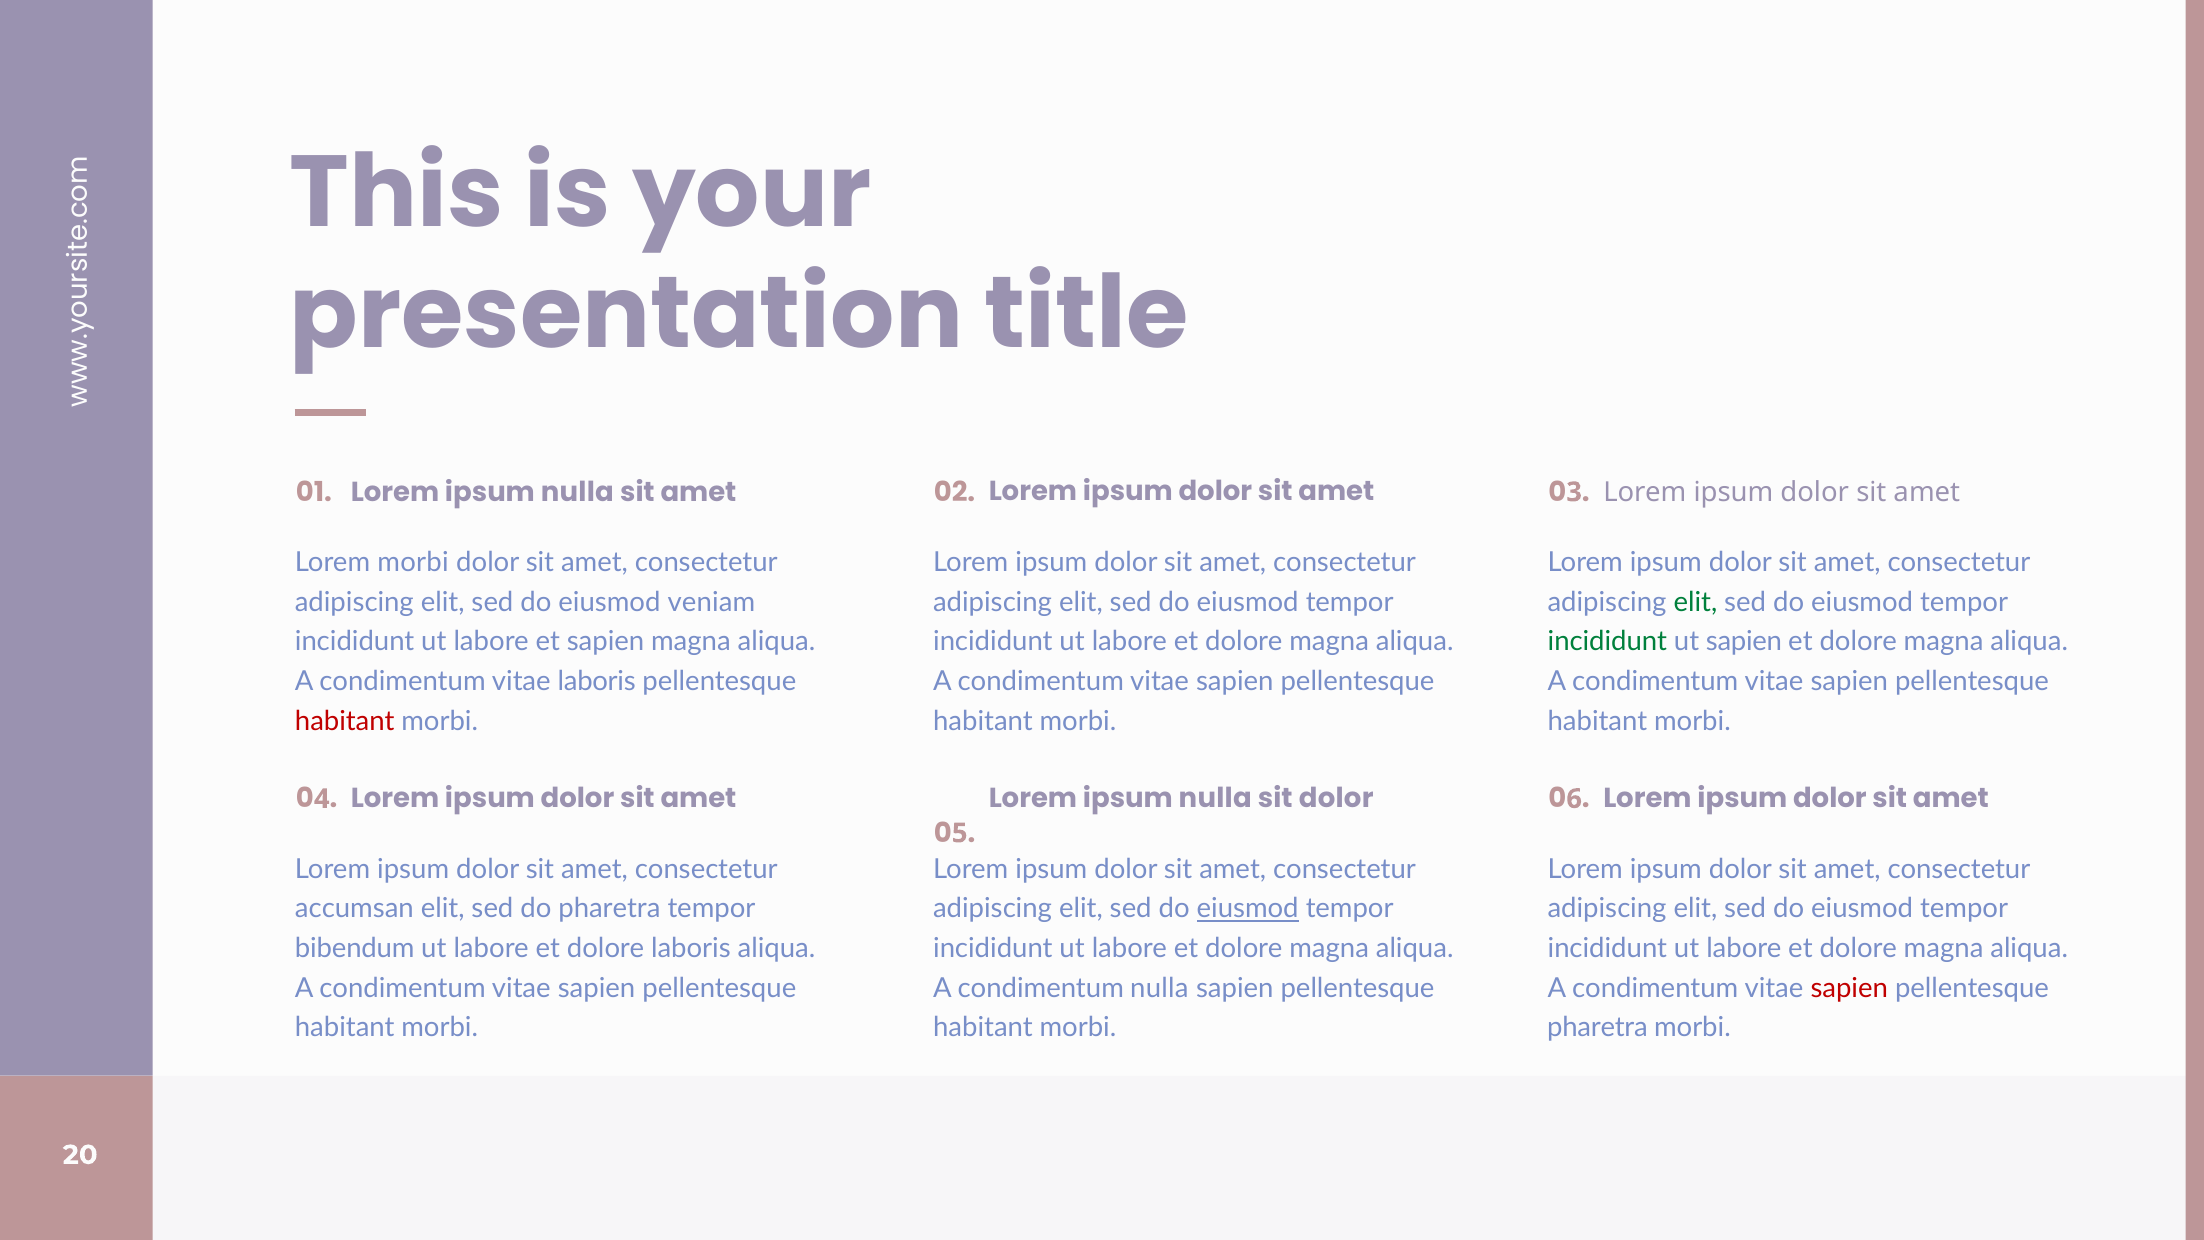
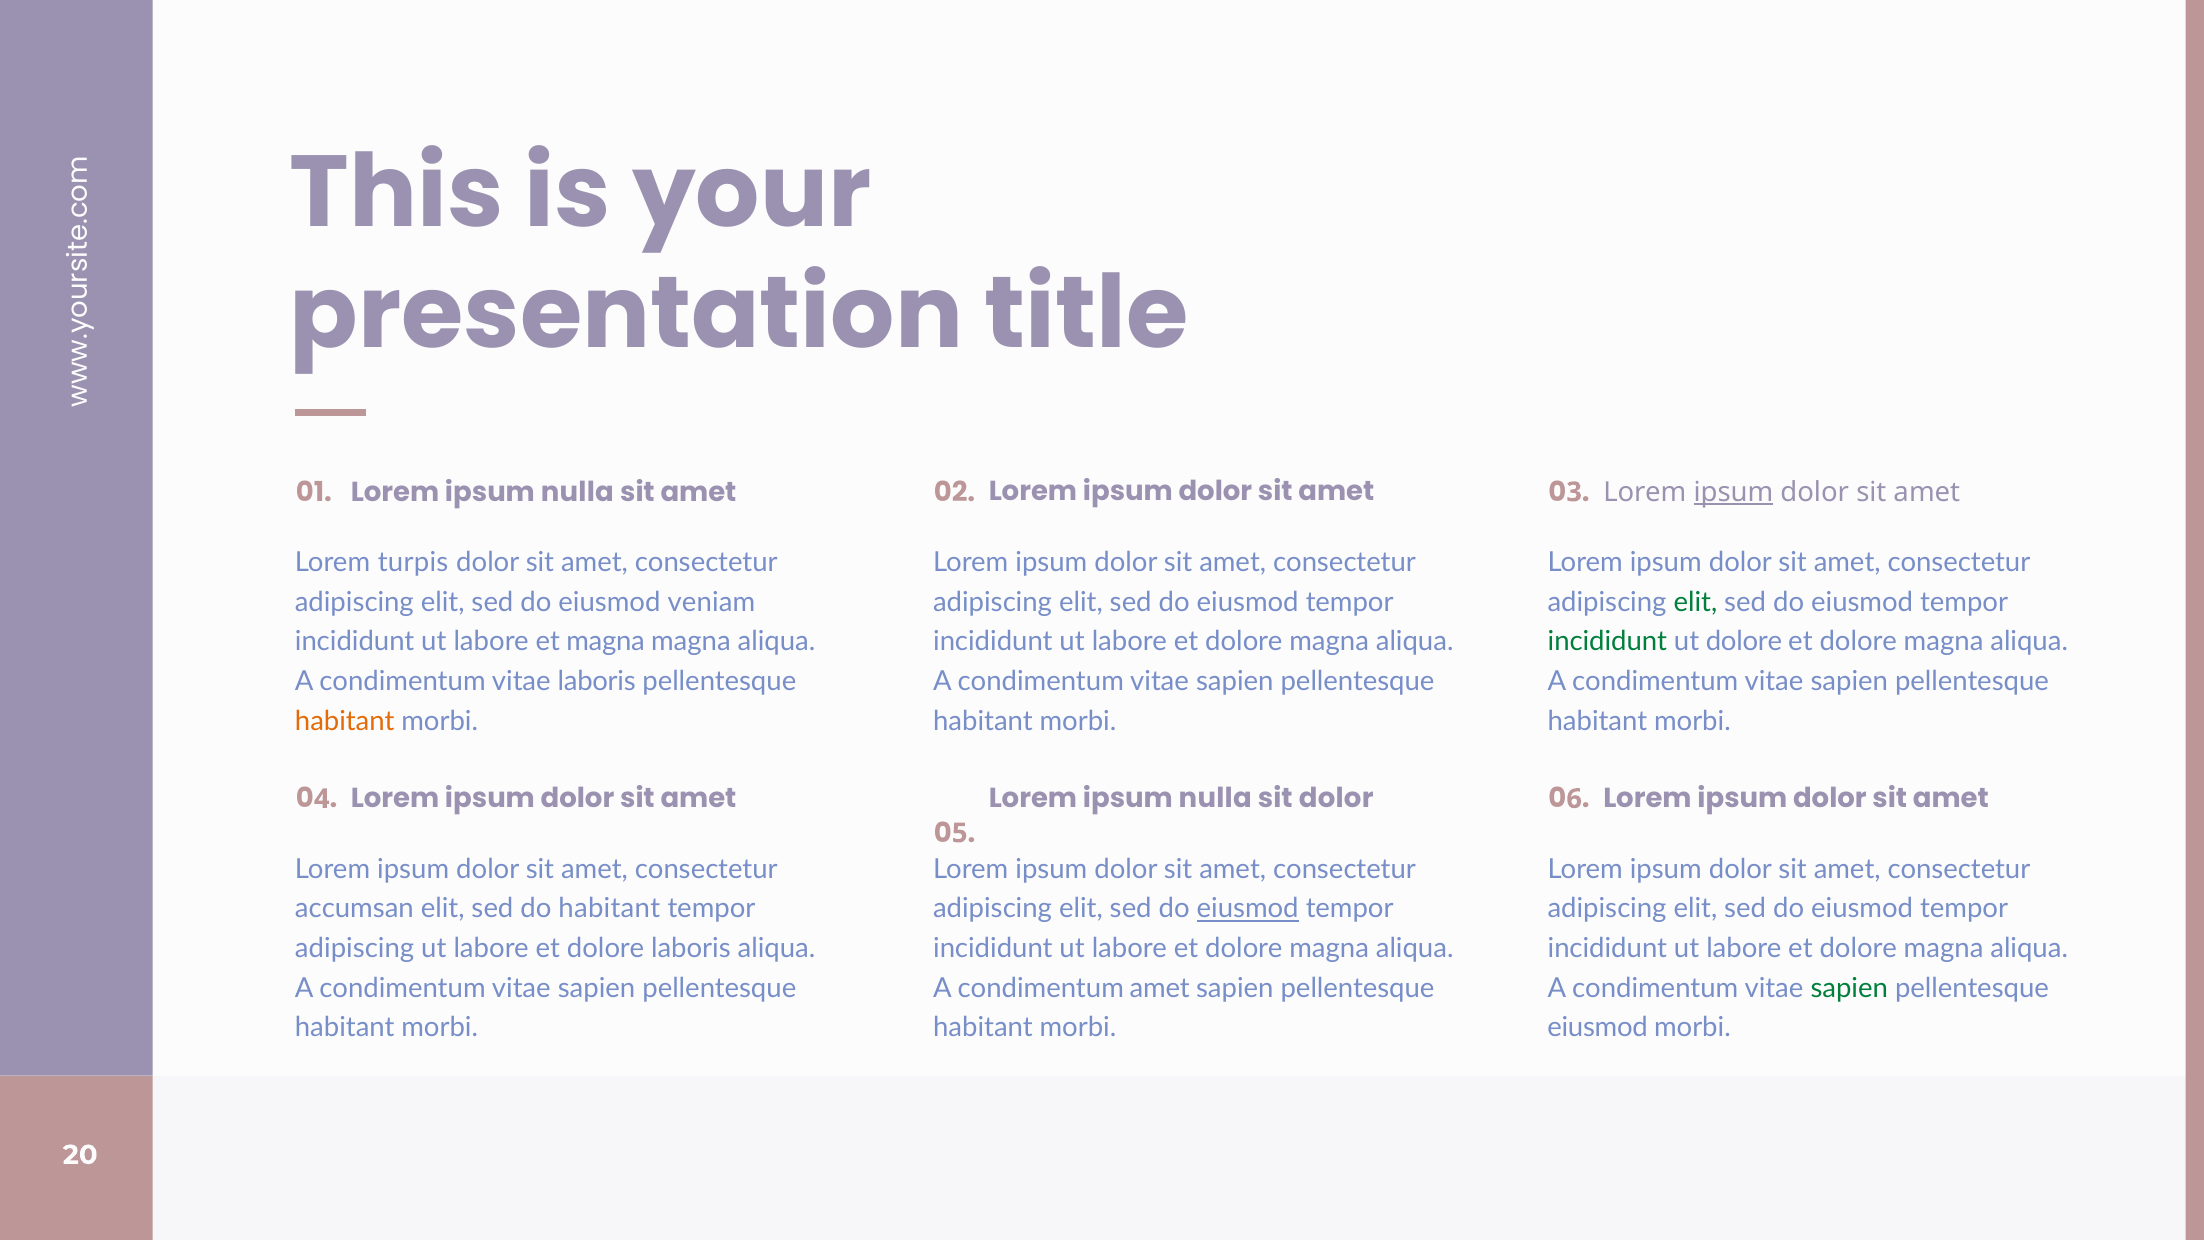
ipsum underline: none -> present (1733, 492)
Lorem morbi: morbi -> turpis (413, 562)
et sapien: sapien -> magna (606, 642)
ut sapien: sapien -> dolore (1744, 642)
habitant colour: red -> orange (345, 721)
do pharetra: pharetra -> habitant (609, 909)
bibendum: bibendum -> adipiscing (355, 948)
condimentum nulla: nulla -> amet (1160, 988)
sapien colour: red -> green (1849, 988)
pharetra: pharetra -> eiusmod (1598, 1028)
